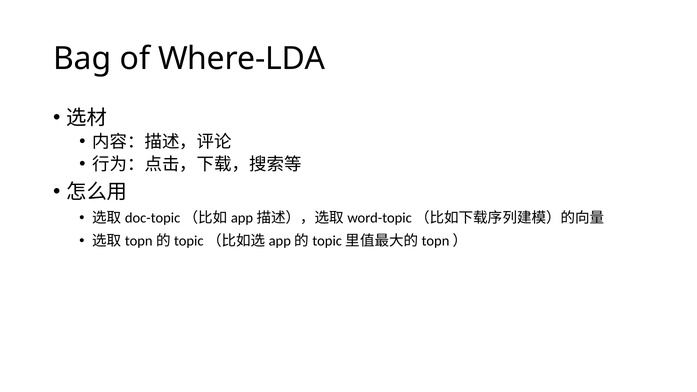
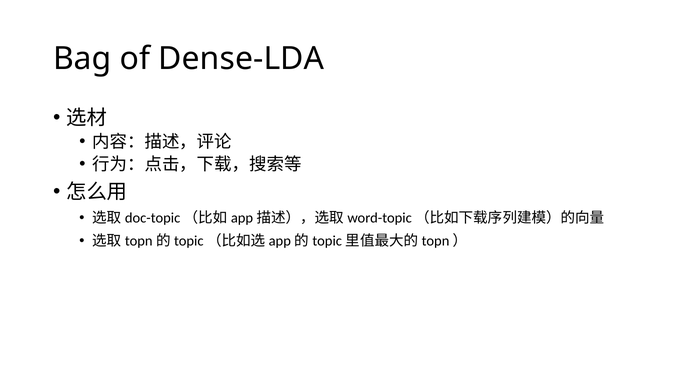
Where-LDA: Where-LDA -> Dense-LDA (241, 59)
